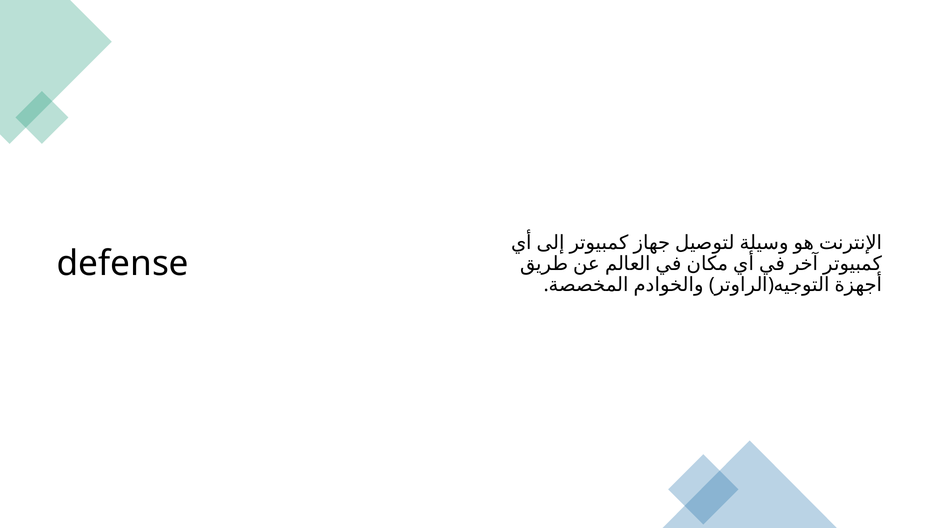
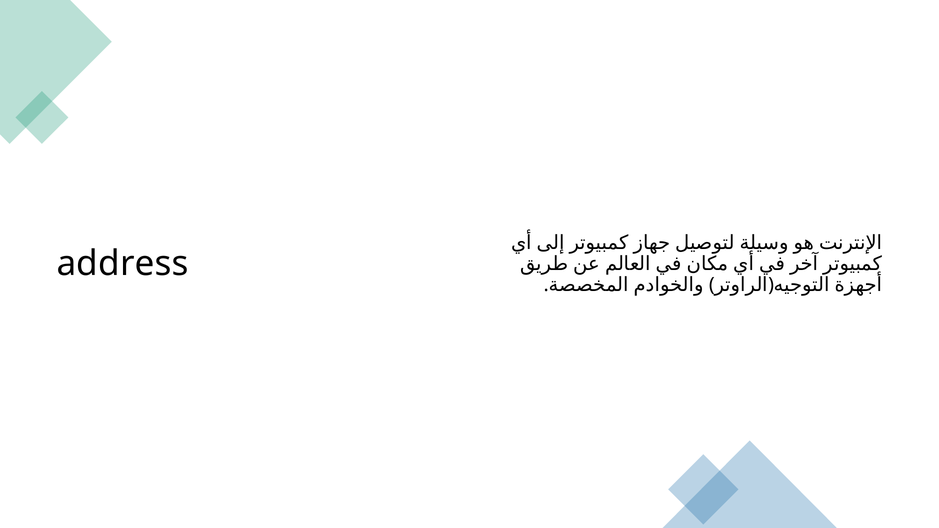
defense: defense -> address (123, 264)
